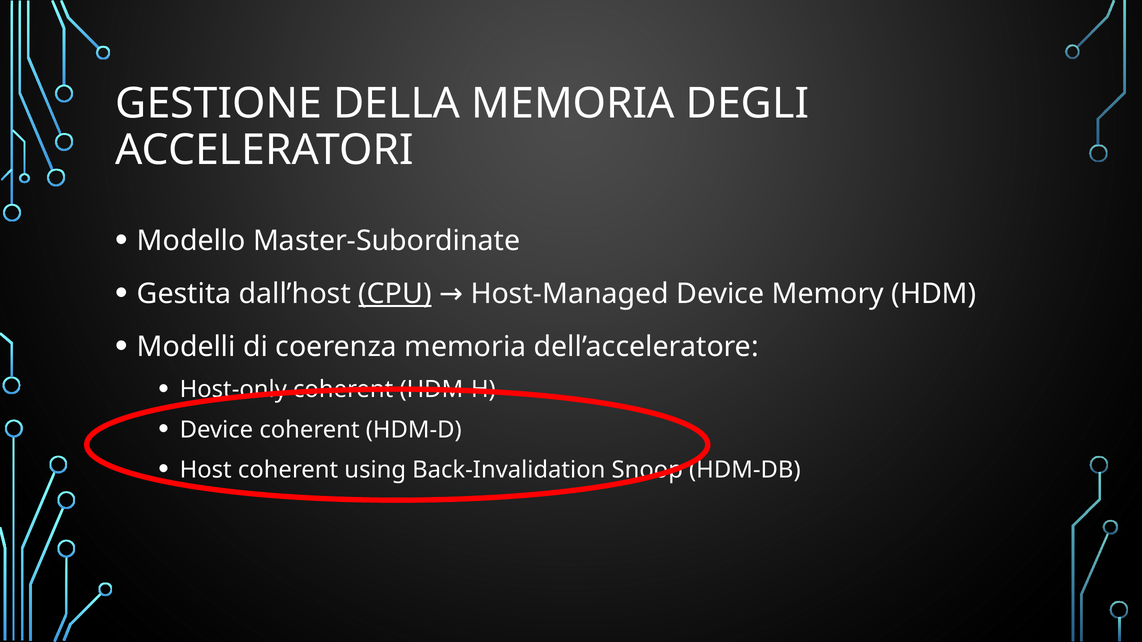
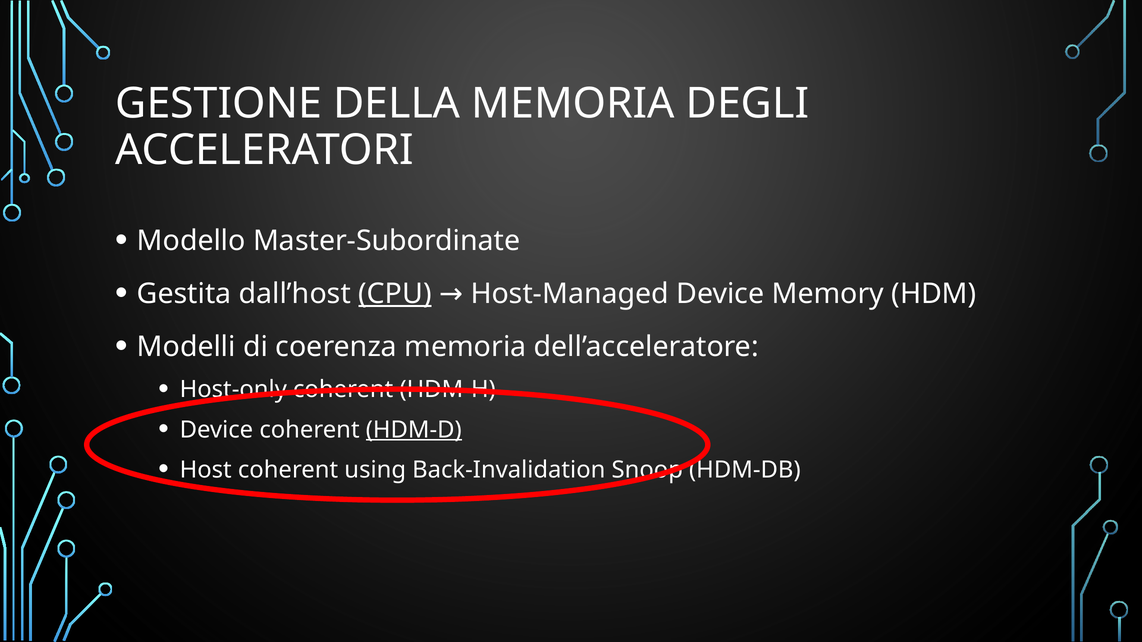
HDM-D underline: none -> present (414, 430)
